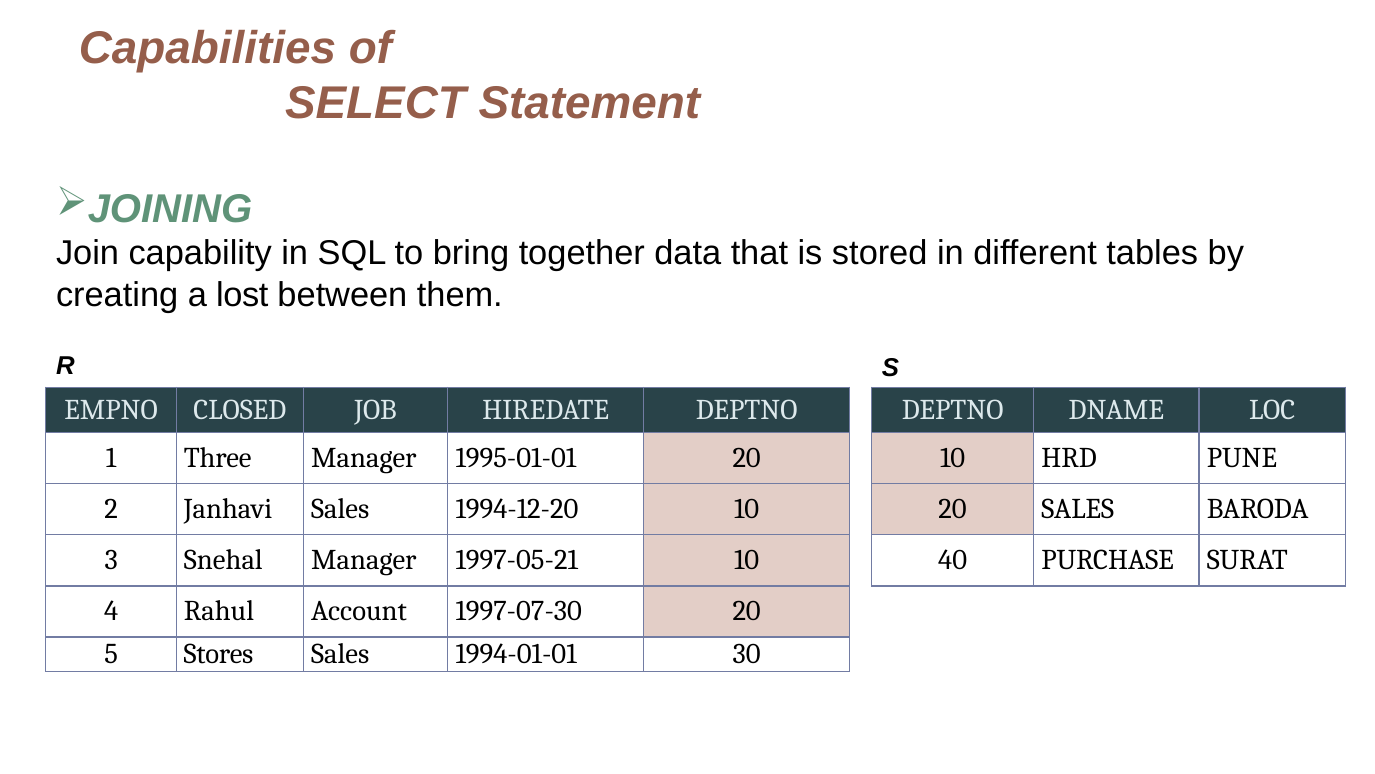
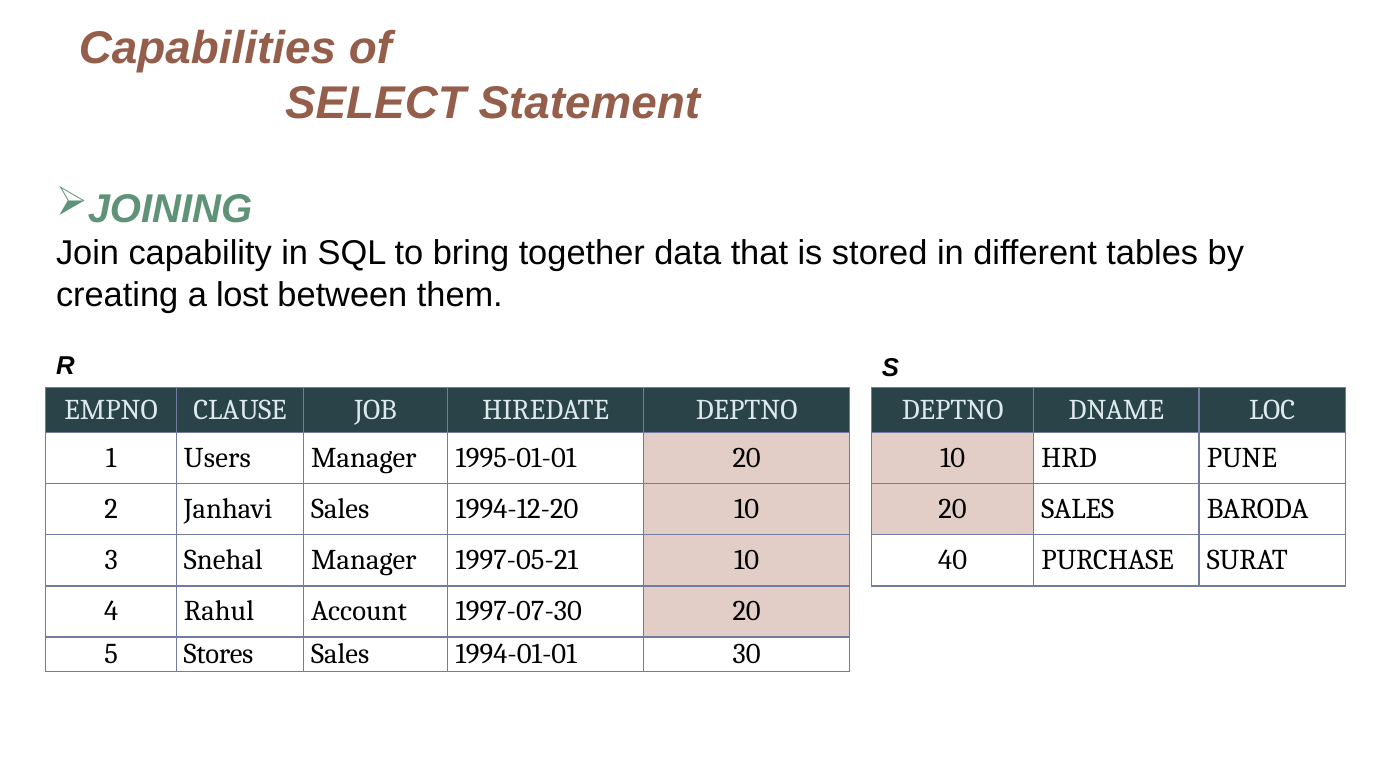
CLOSED: CLOSED -> CLAUSE (240, 409)
Three: Three -> Users (217, 458)
